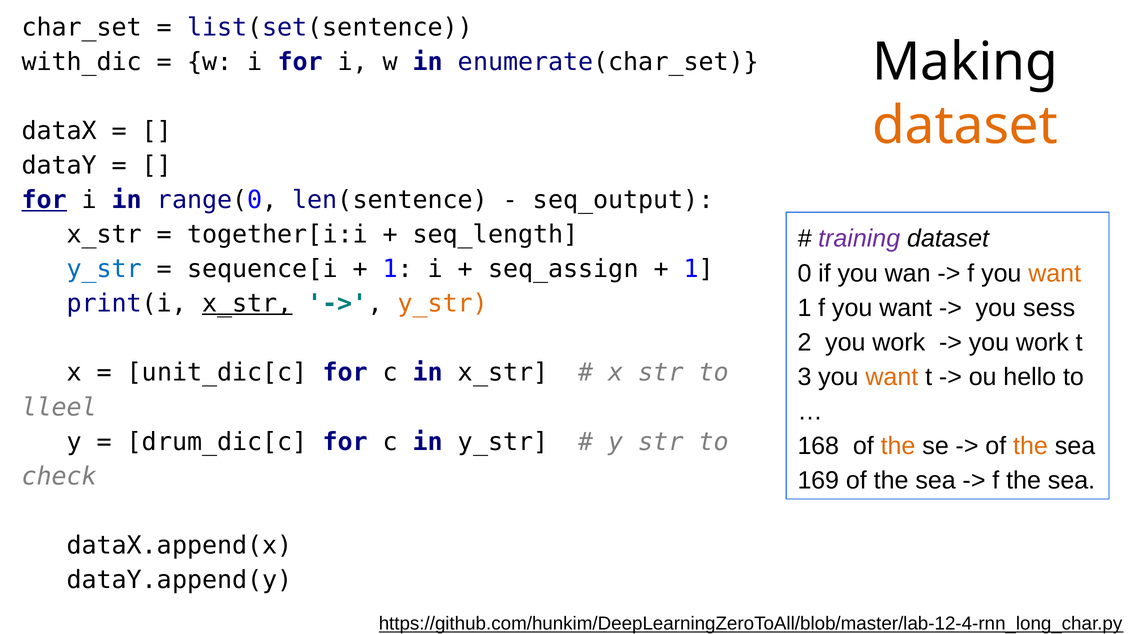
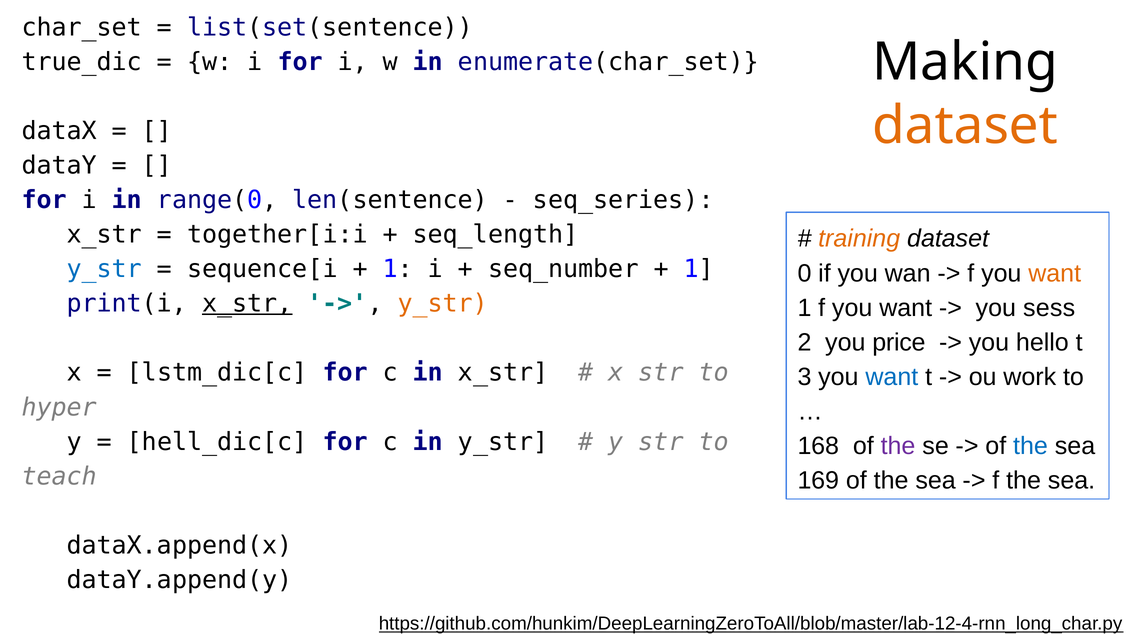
with_dic: with_dic -> true_dic (82, 62)
for underline: present -> none (44, 200)
seq_output: seq_output -> seq_series (623, 200)
training colour: purple -> orange (859, 239)
seq_assign: seq_assign -> seq_number (563, 269)
2 you work: work -> price (899, 343)
work: work -> hello (1042, 343)
unit_dic[c: unit_dic[c -> lstm_dic[c (217, 373)
want colour: orange -> blue (892, 377)
hello: hello -> work (1030, 377)
lleel: lleel -> hyper (59, 408)
drum_dic[c: drum_dic[c -> hell_dic[c (217, 442)
the colour: orange -> purple (898, 446)
the colour: orange -> blue (1030, 446)
check: check -> teach (59, 477)
